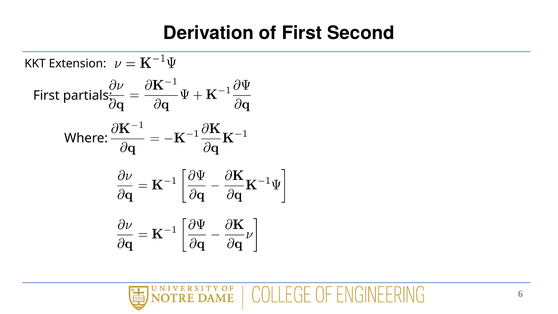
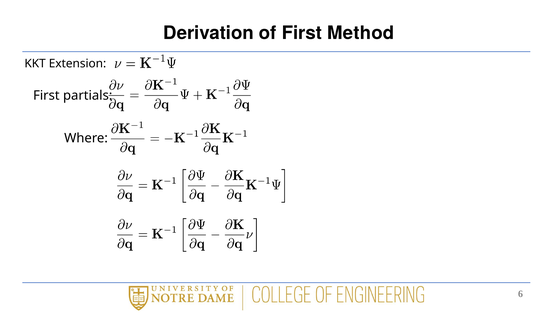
Second: Second -> Method (361, 33)
